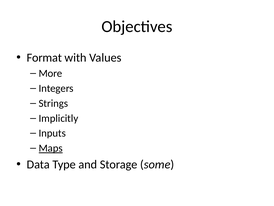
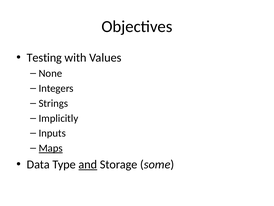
Format: Format -> Testing (44, 57)
More: More -> None (50, 73)
and underline: none -> present (88, 164)
